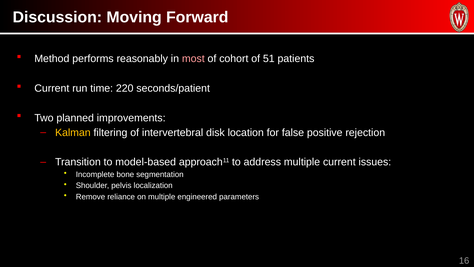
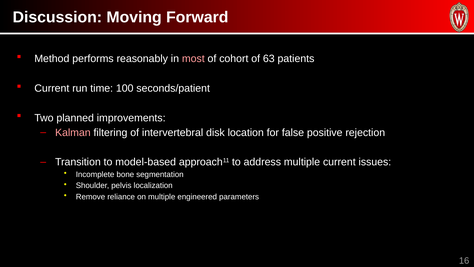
51: 51 -> 63 (269, 59)
220: 220 -> 100 (125, 88)
Kalman colour: yellow -> pink (73, 132)
